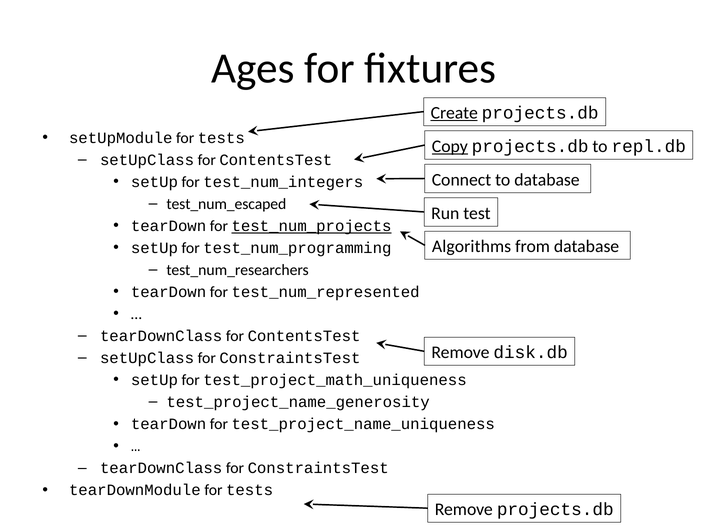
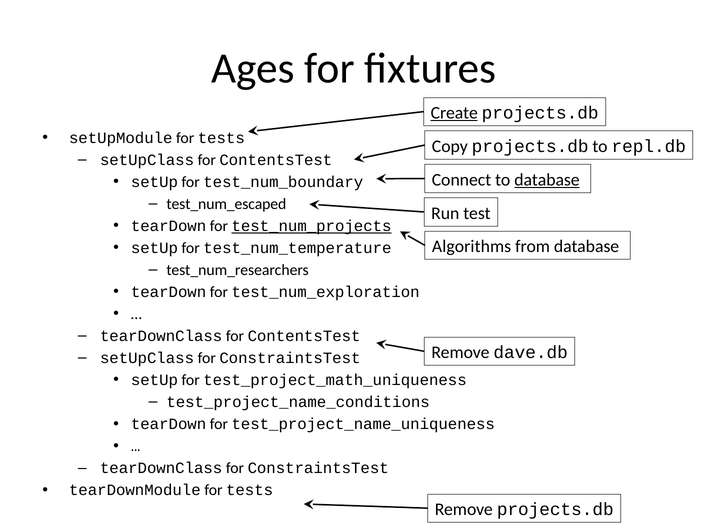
Copy underline: present -> none (450, 146)
database underline: none -> present (547, 180)
test_num_integers: test_num_integers -> test_num_boundary (283, 182)
test_num_programming: test_num_programming -> test_num_temperature (297, 248)
test_num_represented: test_num_represented -> test_num_exploration (326, 292)
disk.db: disk.db -> dave.db (531, 353)
test_project_name_generosity: test_project_name_generosity -> test_project_name_conditions (298, 402)
